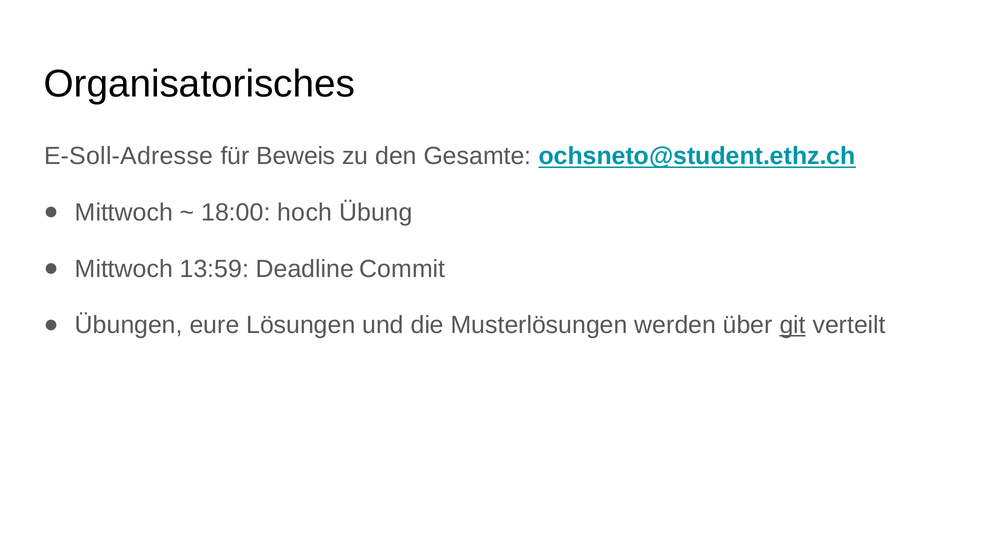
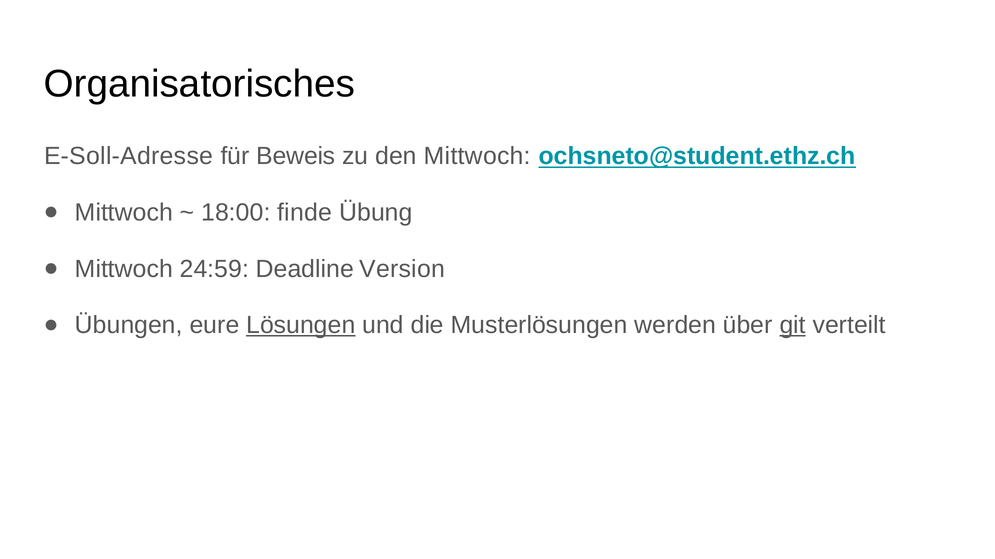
den Gesamte: Gesamte -> Mittwoch (477, 156)
hoch: hoch -> finde (305, 213)
13:59: 13:59 -> 24:59 (214, 269)
Commit: Commit -> Version (402, 269)
Lösungen underline: none -> present (301, 326)
